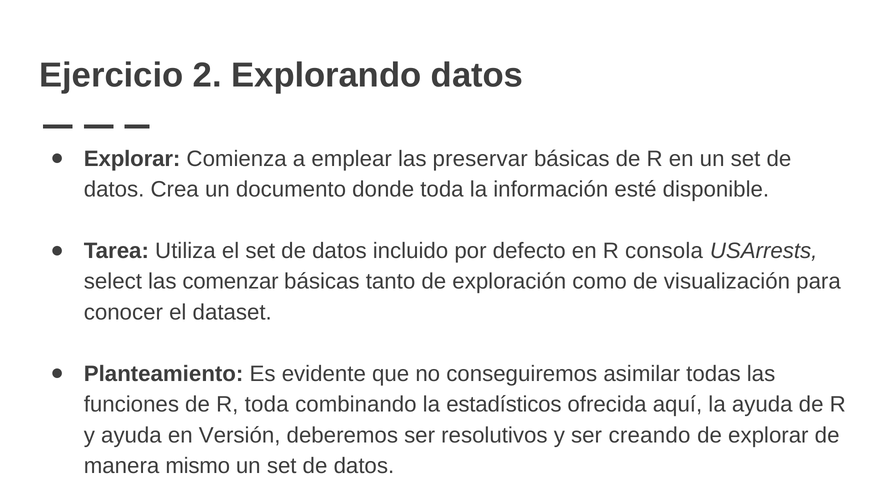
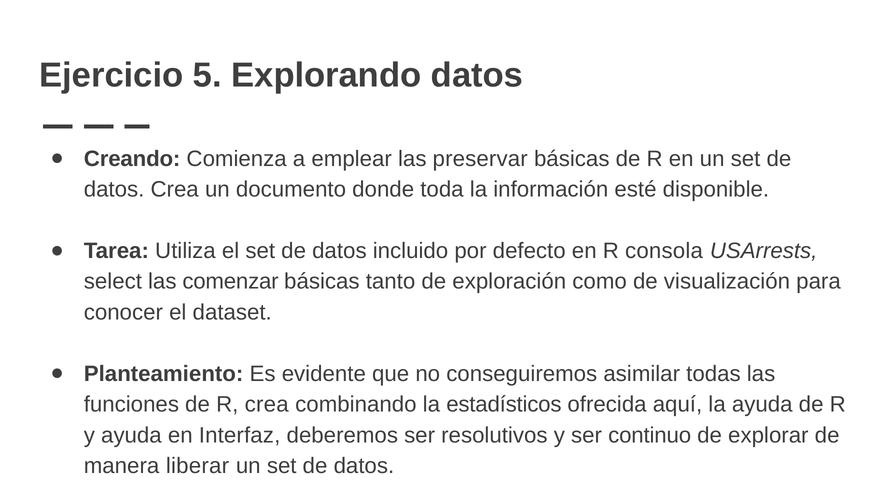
2: 2 -> 5 (207, 75)
Explorar: Explorar -> Creando (132, 159)
R toda: toda -> crea (267, 405)
Versión: Versión -> Interfaz (240, 435)
creando: creando -> continuo (650, 435)
mismo: mismo -> liberar (197, 466)
